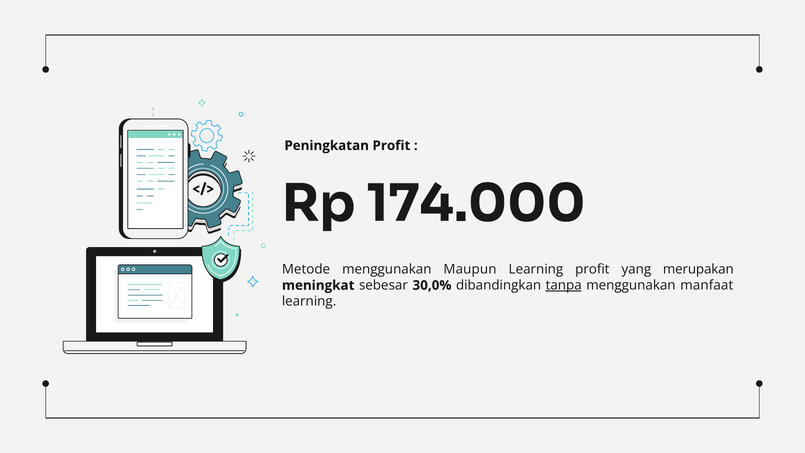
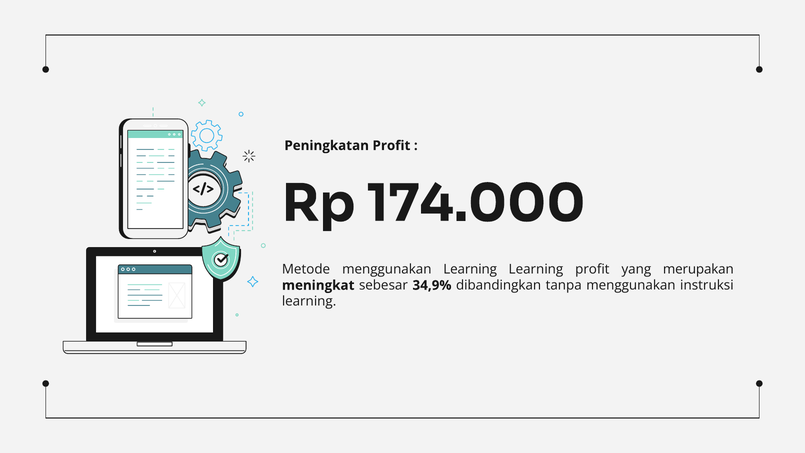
menggunakan Maupun: Maupun -> Learning (470, 269)
30,0%: 30,0% -> 34,9% (432, 285)
tanpa underline: present -> none (564, 285)
manfaat: manfaat -> instruksi (707, 285)
